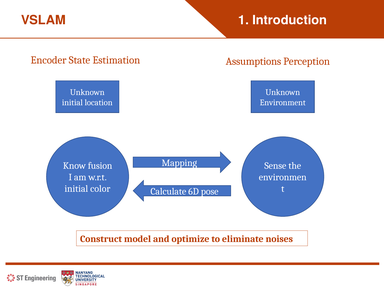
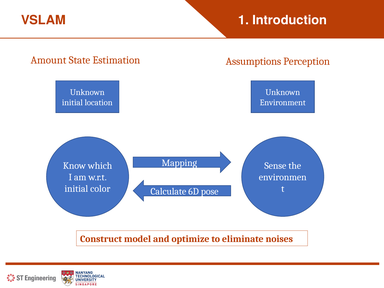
Encoder: Encoder -> Amount (48, 60)
fusion: fusion -> which (100, 166)
